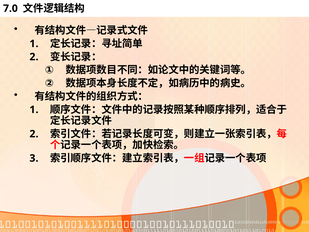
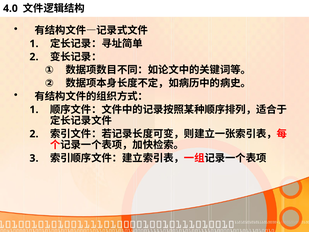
7.0: 7.0 -> 4.0 (10, 8)
